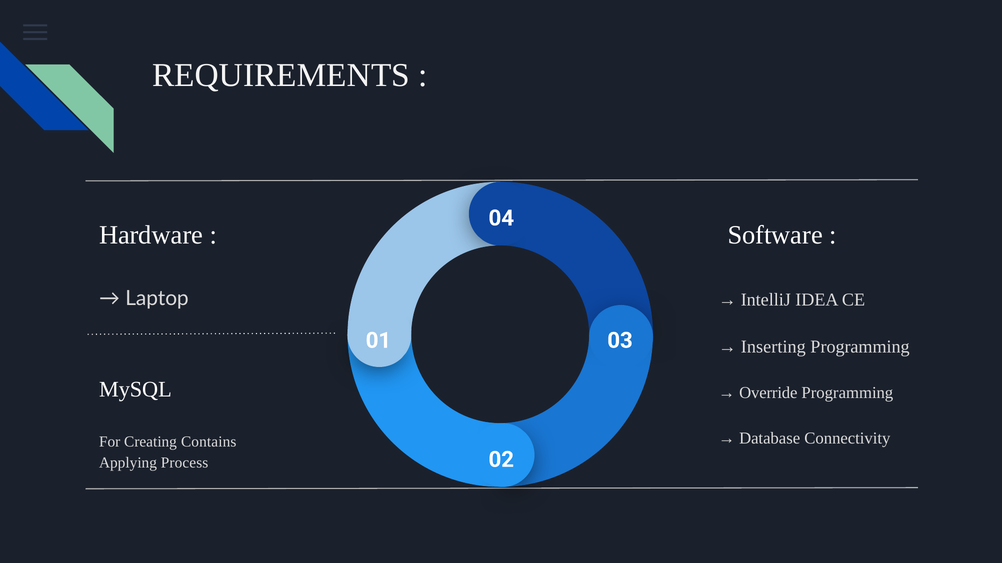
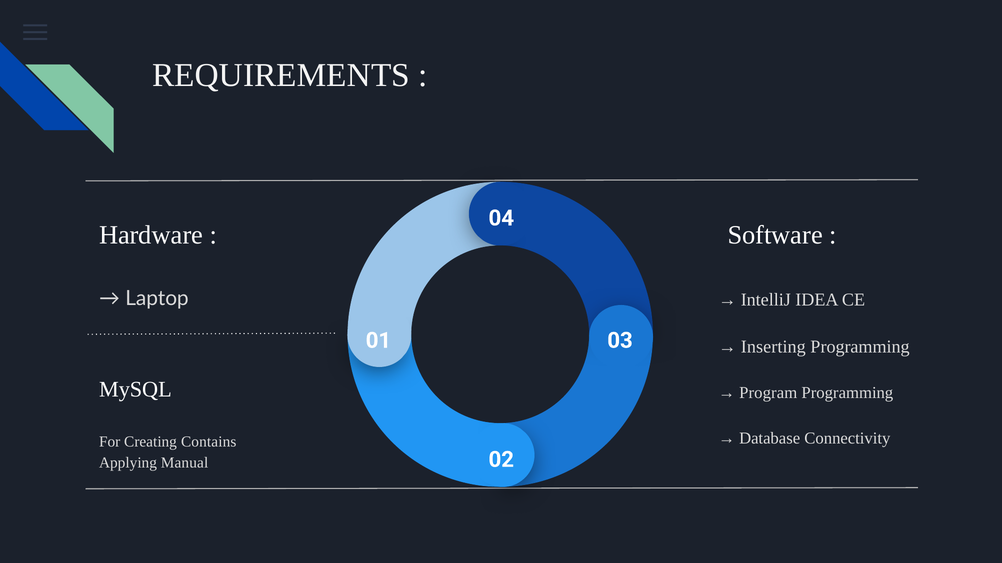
Override: Override -> Program (768, 393)
Process: Process -> Manual (185, 463)
